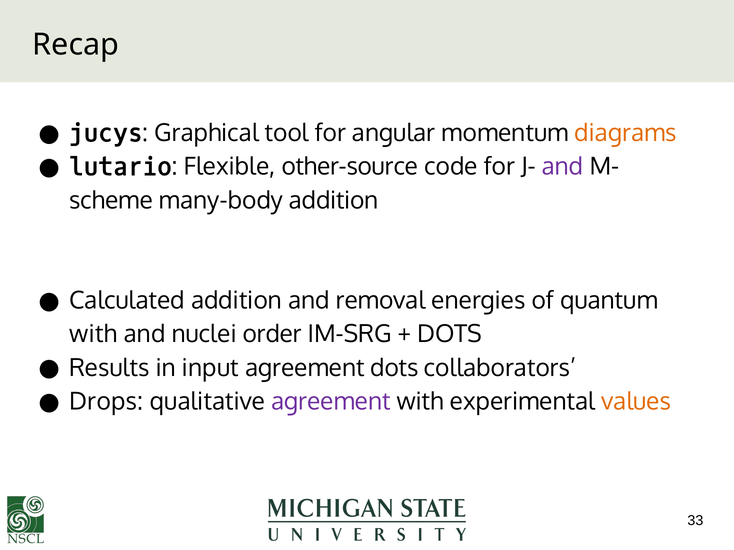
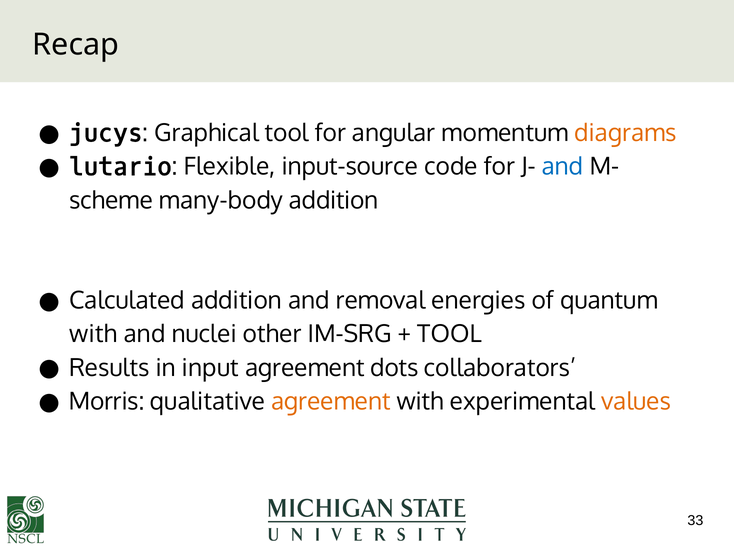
other-source: other-source -> input-source (350, 167)
and colour: purple -> blue (563, 167)
order: order -> other (272, 335)
DOTS: DOTS -> TOOL (450, 335)
Drops: Drops -> Morris (107, 402)
agreement colour: purple -> orange (331, 402)
